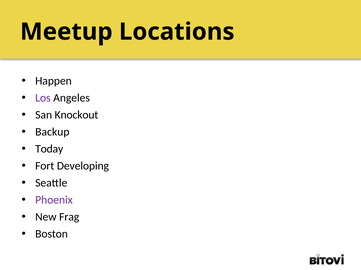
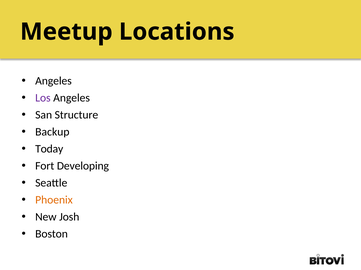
Happen: Happen -> Angeles (53, 81)
Knockout: Knockout -> Structure (76, 115)
Phoenix colour: purple -> orange (54, 200)
Frag: Frag -> Josh (69, 217)
